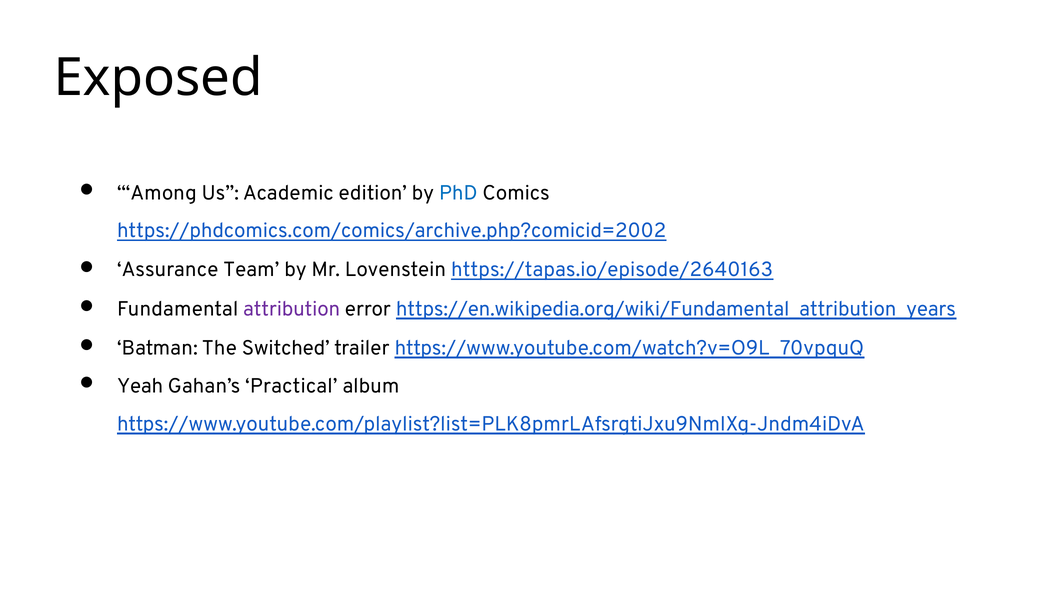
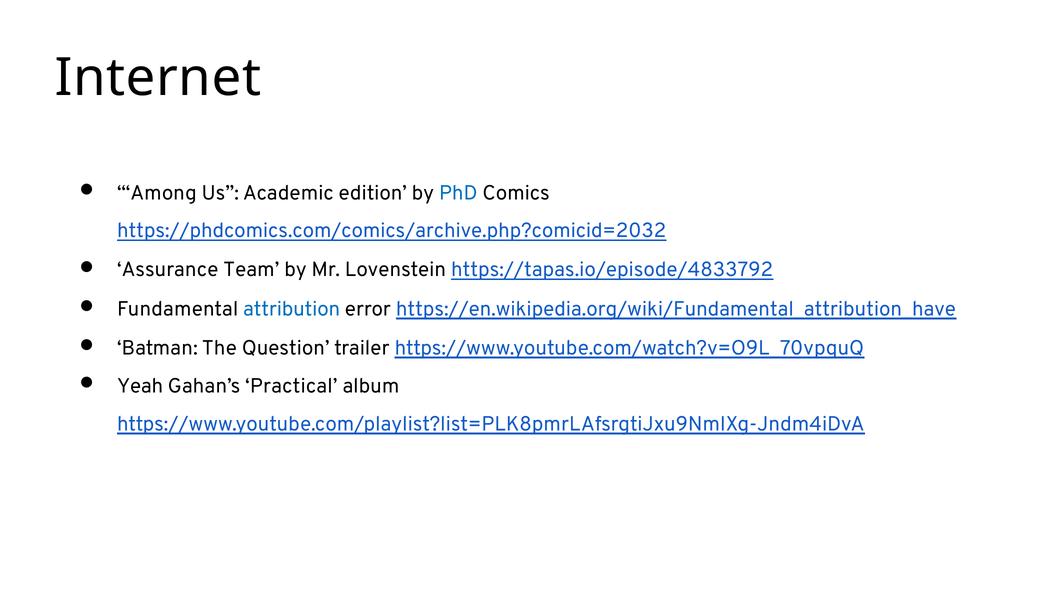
Exposed: Exposed -> Internet (158, 78)
https://phdcomics.com/comics/archive.php?comicid=2002: https://phdcomics.com/comics/archive.php?comicid=2002 -> https://phdcomics.com/comics/archive.php?comicid=2032 (392, 231)
https://tapas.io/episode/2640163: https://tapas.io/episode/2640163 -> https://tapas.io/episode/4833792 (612, 270)
attribution colour: purple -> blue (292, 309)
https://en.wikipedia.org/wiki/Fundamental_attribution_years: https://en.wikipedia.org/wiki/Fundamental_attribution_years -> https://en.wikipedia.org/wiki/Fundamental_attribution_have (676, 309)
Switched: Switched -> Question (286, 348)
